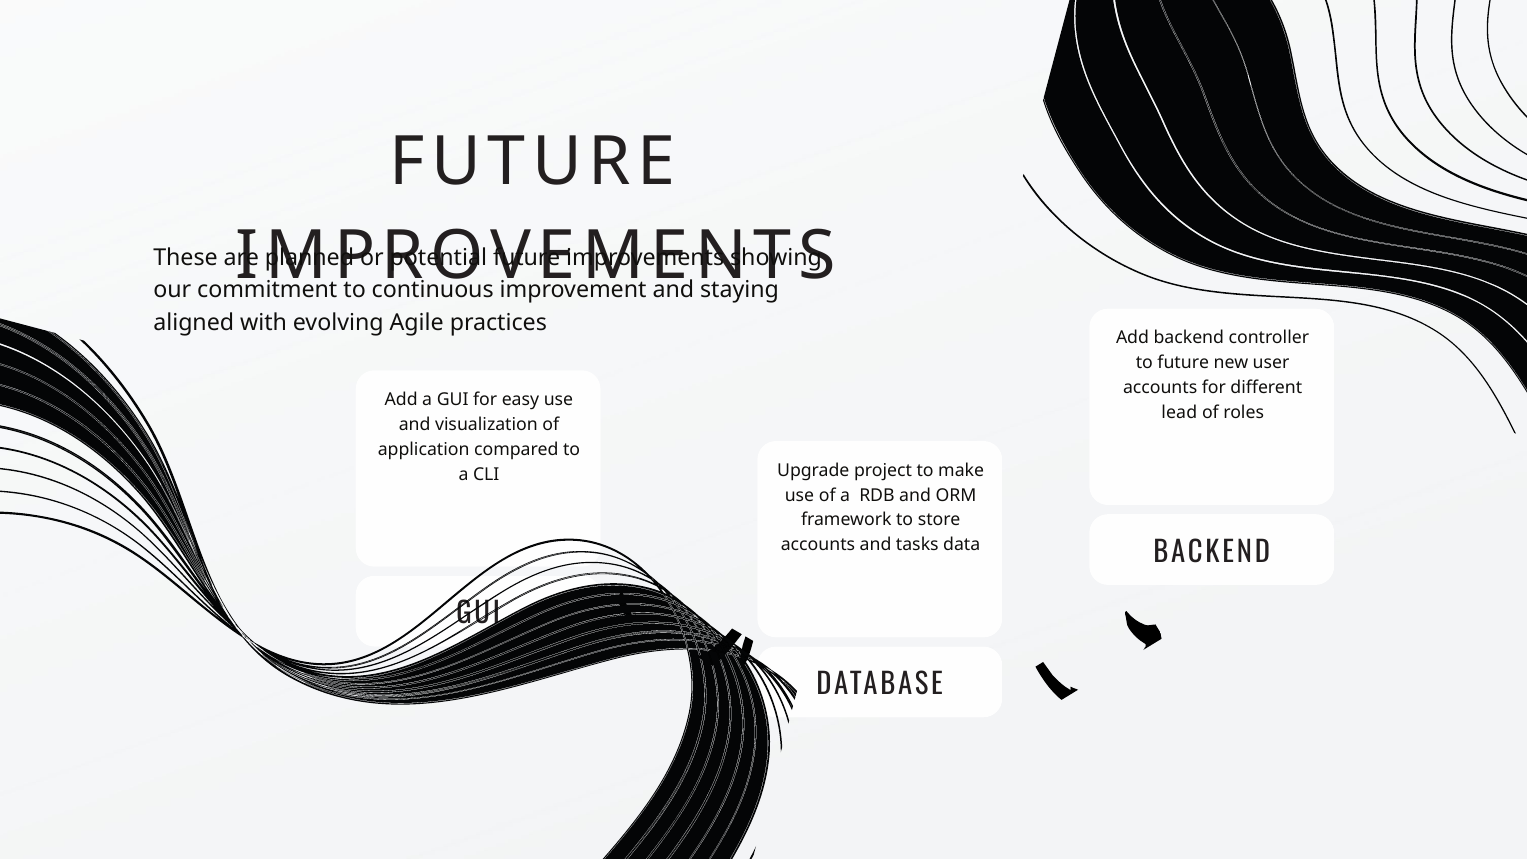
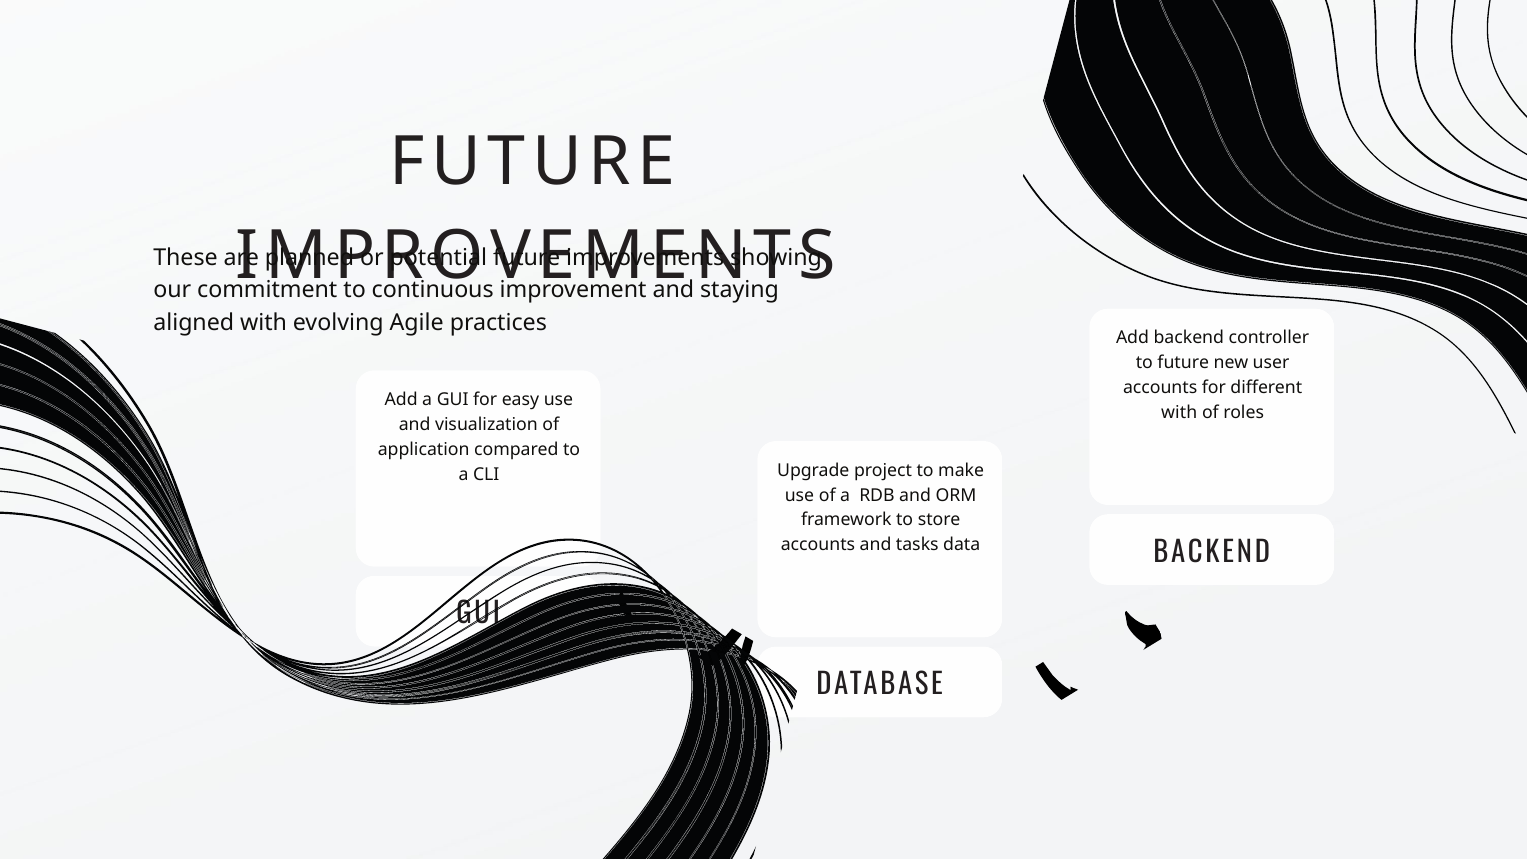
lead: lead -> with (1179, 412)
